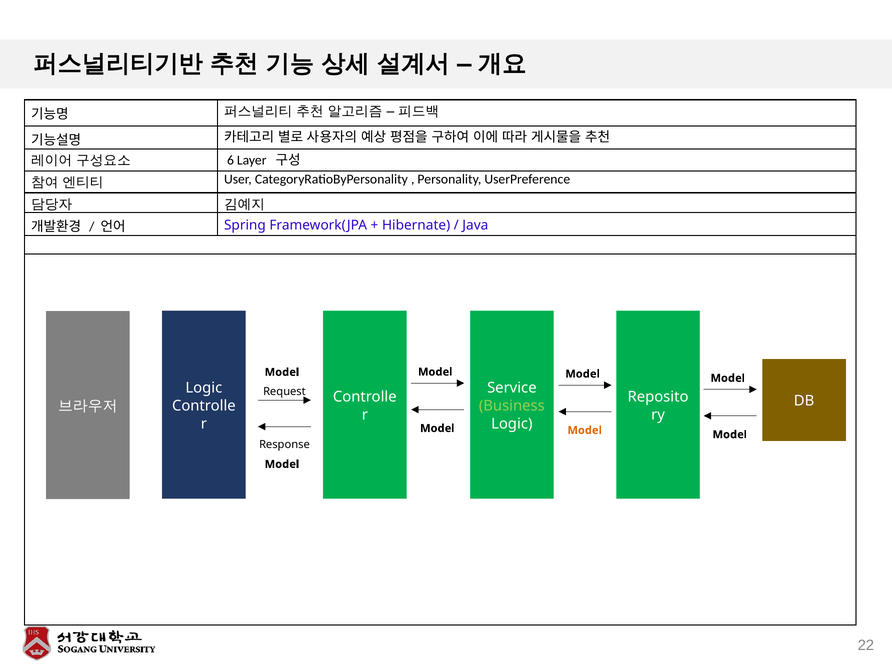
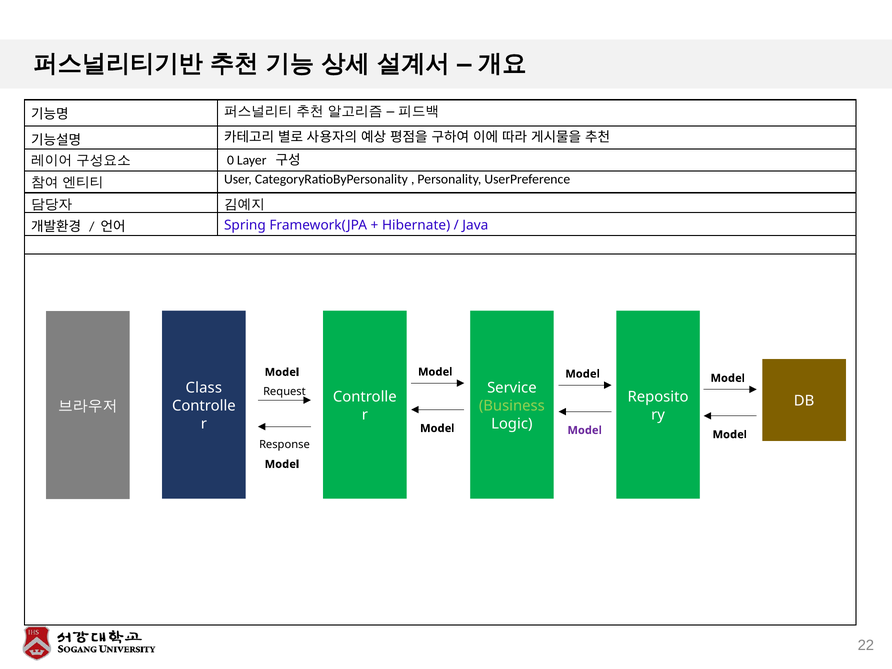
6: 6 -> 0 (230, 160)
Logic: Logic -> Class (204, 388)
Model colour: orange -> purple (585, 430)
